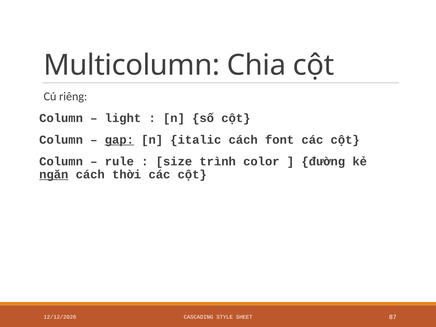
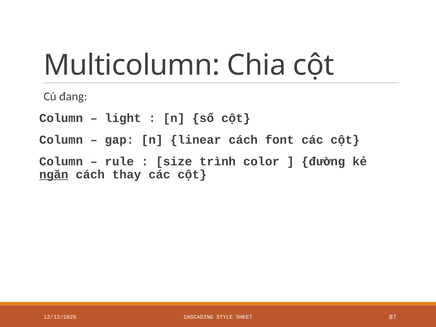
riêng: riêng -> đang (73, 97)
gap underline: present -> none (119, 140)
italic: italic -> linear (196, 140)
thời: thời -> thay (127, 174)
